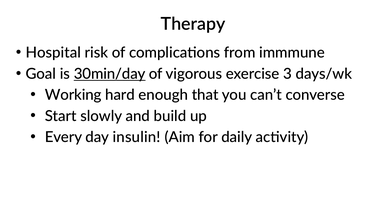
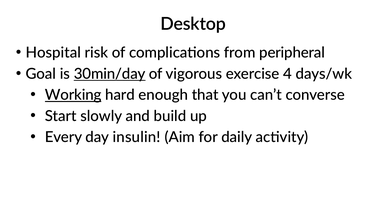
Therapy: Therapy -> Desktop (193, 24)
immmune: immmune -> peripheral (292, 53)
3: 3 -> 4 (288, 74)
Working underline: none -> present (73, 95)
